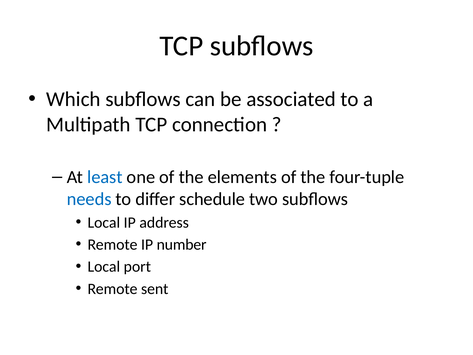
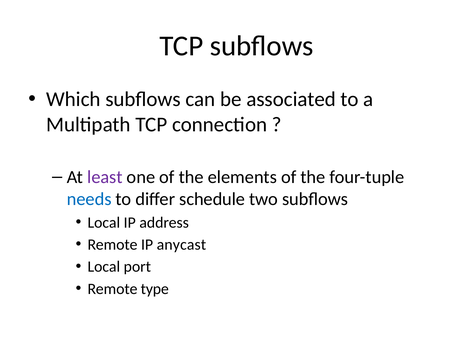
least colour: blue -> purple (105, 177)
number: number -> anycast (181, 244)
sent: sent -> type (155, 289)
